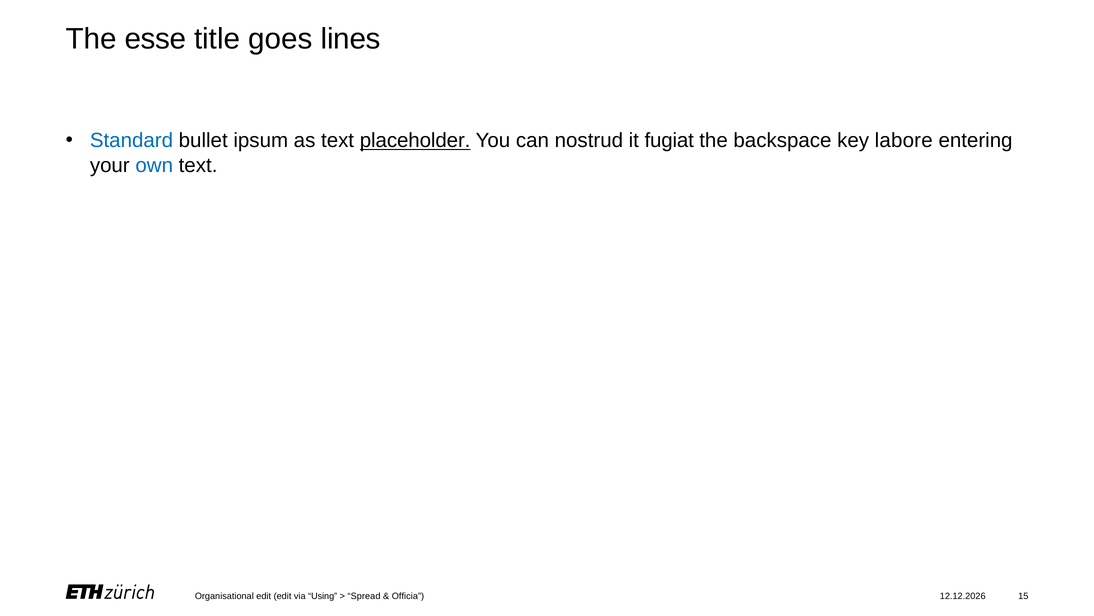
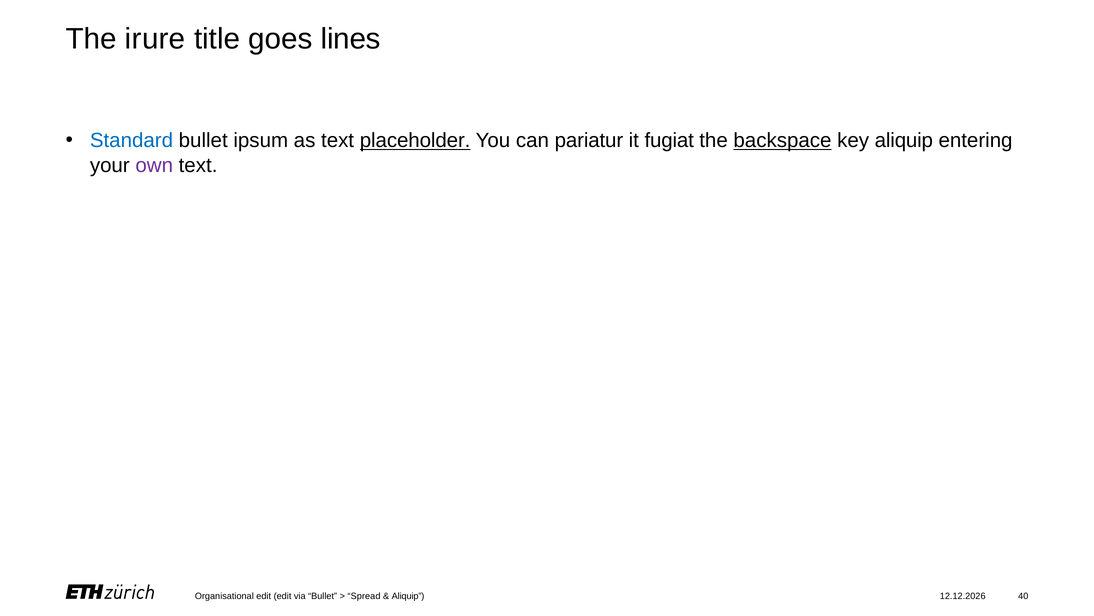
esse: esse -> irure (155, 39)
nostrud: nostrud -> pariatur (589, 141)
backspace underline: none -> present (782, 141)
key labore: labore -> aliquip (904, 141)
own colour: blue -> purple (154, 165)
via Using: Using -> Bullet (323, 596)
Officia: Officia -> Aliquip (408, 596)
15: 15 -> 40 (1023, 596)
